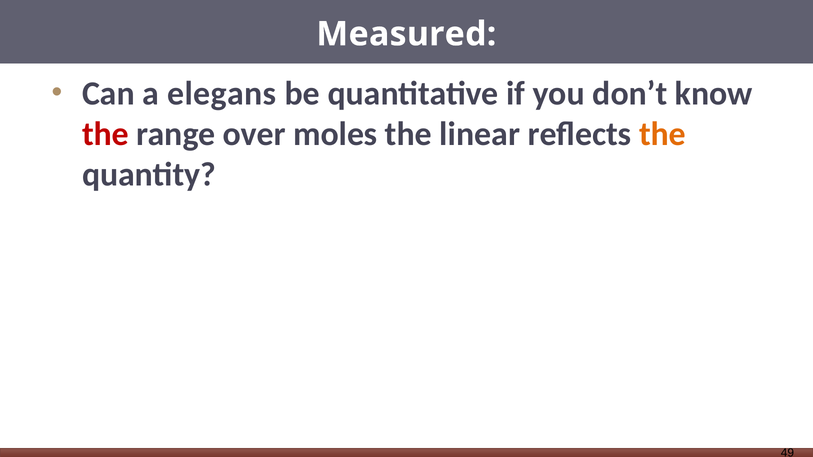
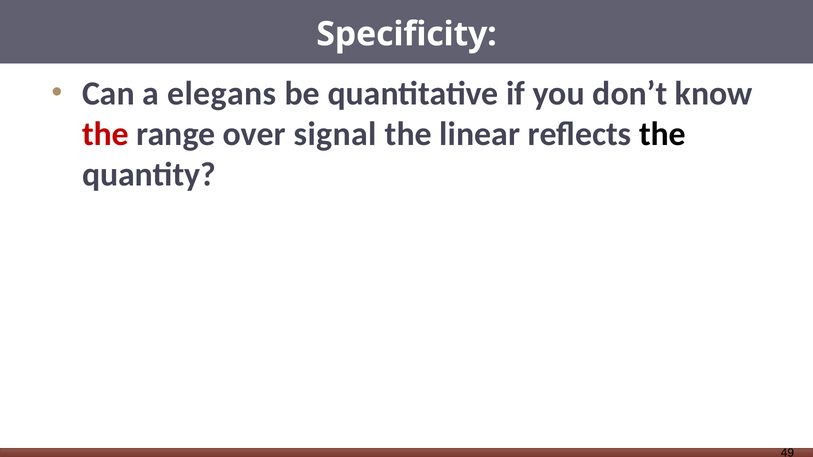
Measured: Measured -> Specificity (407, 34)
moles: moles -> signal (335, 134)
the colour: orange -> black (663, 134)
